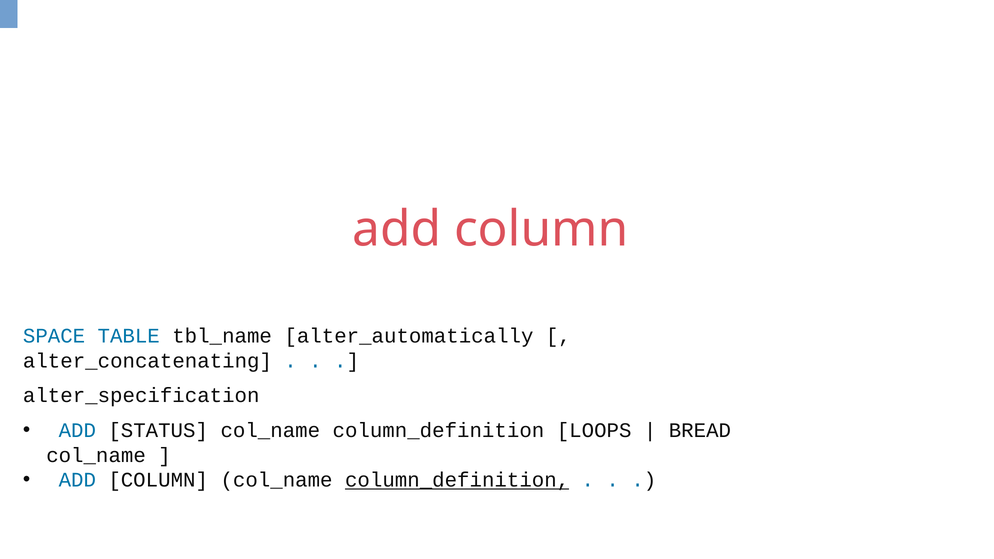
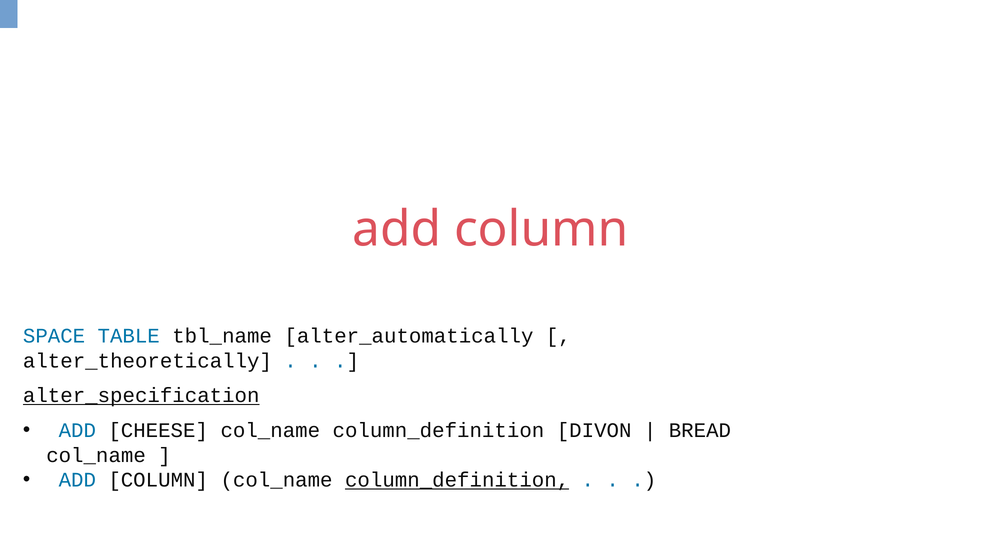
alter_concatenating: alter_concatenating -> alter_theoretically (147, 361)
alter_specification underline: none -> present (141, 396)
STATUS: STATUS -> CHEESE (158, 430)
LOOPS: LOOPS -> DIVON (594, 430)
